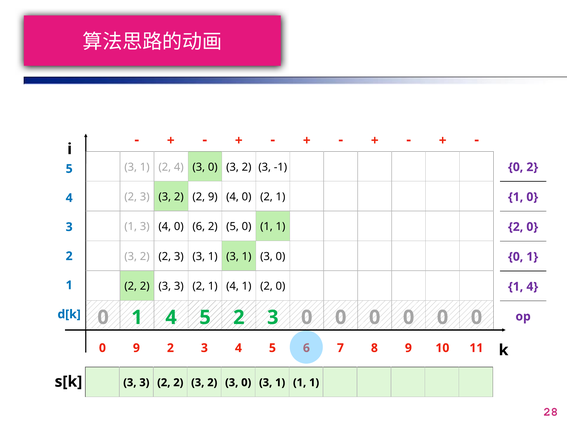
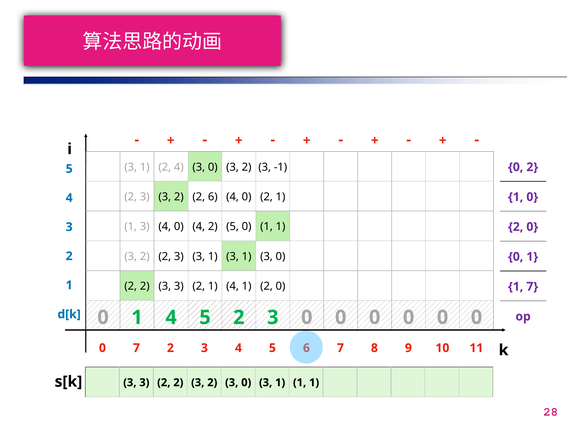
2 9: 9 -> 6 (213, 196)
0 6: 6 -> 4 (199, 226)
4: 4 -> 7 (532, 286)
0 9: 9 -> 7 (136, 347)
